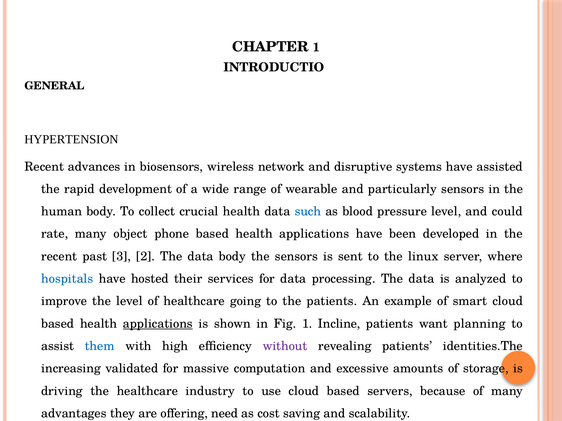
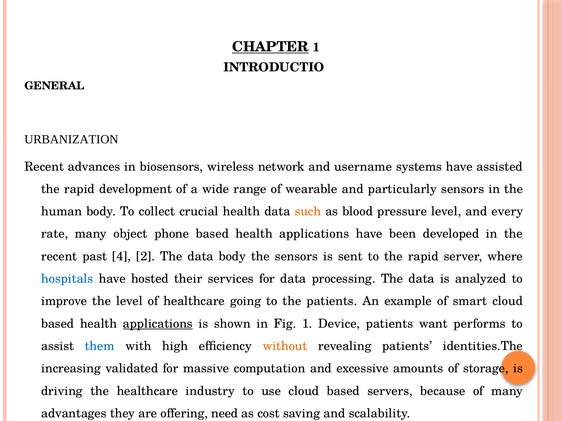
CHAPTER underline: none -> present (270, 47)
HYPERTENSION: HYPERTENSION -> URBANIZATION (71, 140)
disruptive: disruptive -> username (363, 167)
such colour: blue -> orange (308, 212)
could: could -> every (507, 212)
3: 3 -> 4 (122, 257)
to the linux: linux -> rapid (423, 257)
Incline: Incline -> Device (339, 324)
planning: planning -> performs (480, 324)
without colour: purple -> orange (285, 346)
